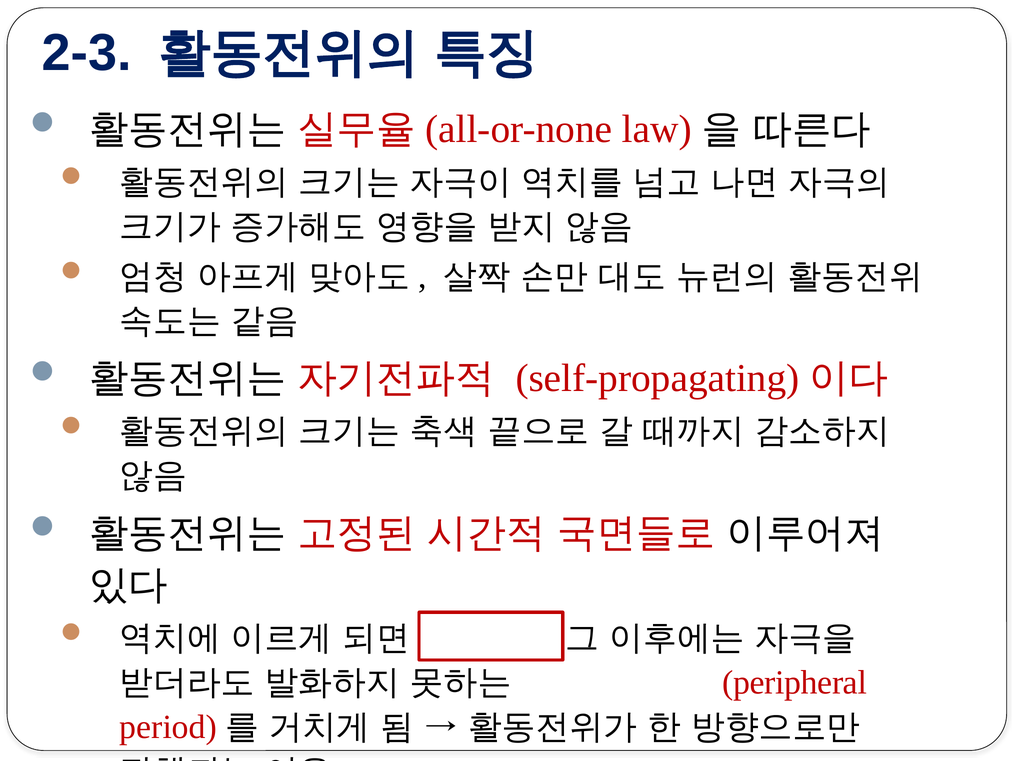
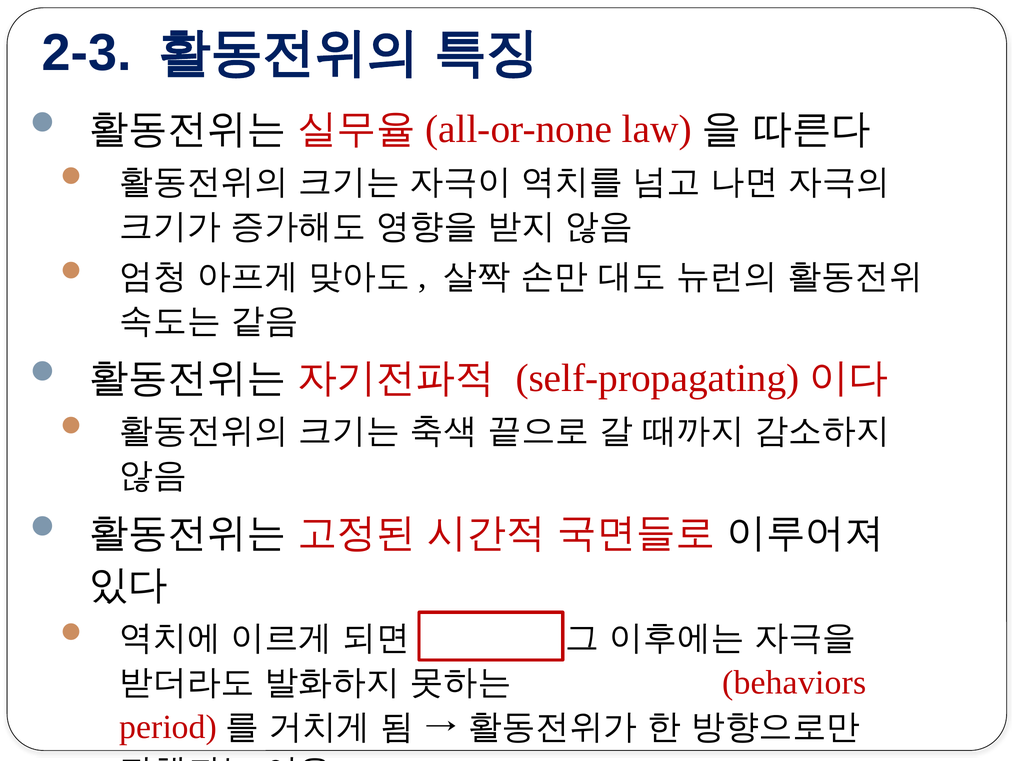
peripheral: peripheral -> behaviors (794, 682)
